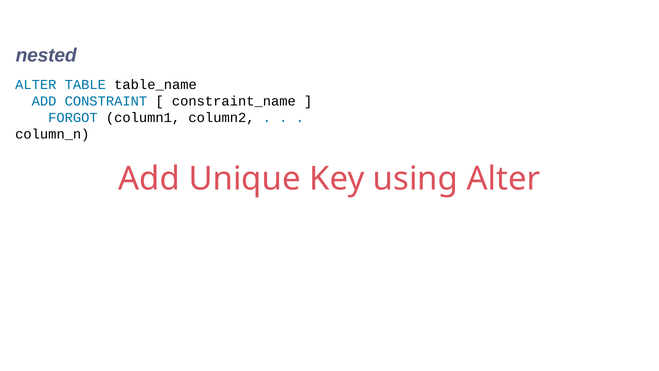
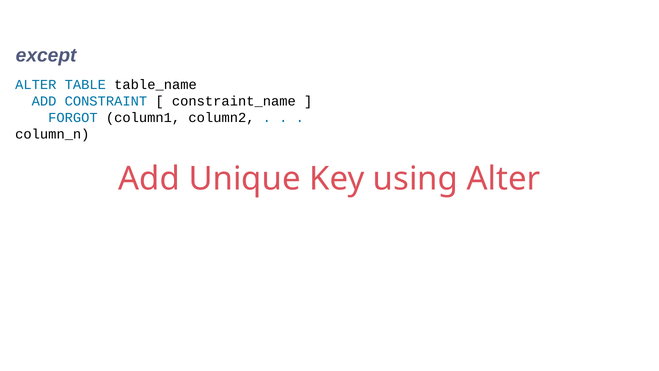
nested: nested -> except (46, 56)
